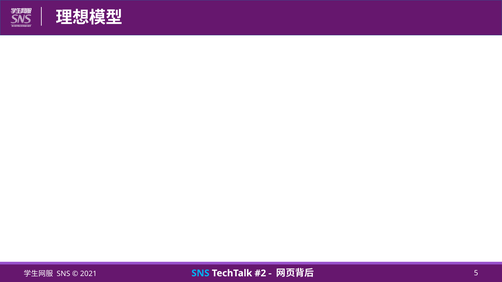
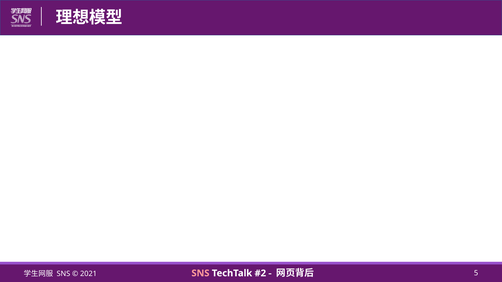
SNS colour: light blue -> pink (200, 274)
